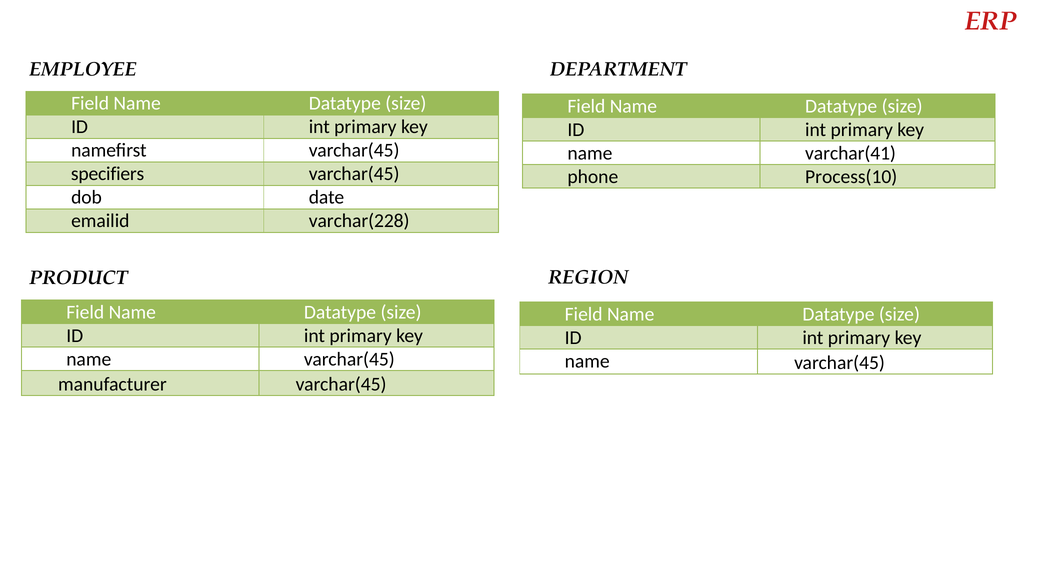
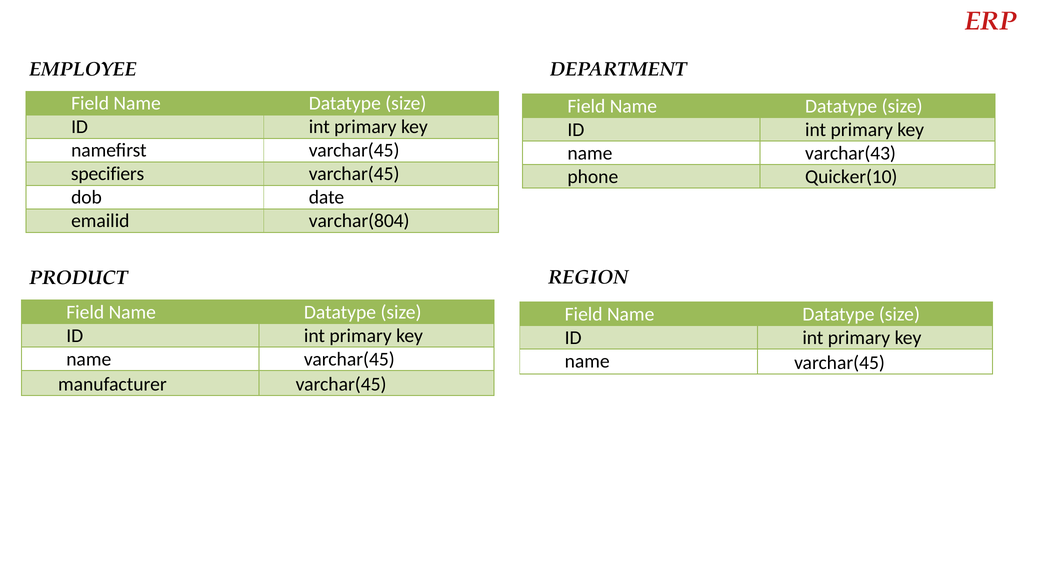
varchar(41: varchar(41 -> varchar(43 (851, 153)
Process(10: Process(10 -> Quicker(10 (851, 177)
varchar(228: varchar(228 -> varchar(804 (359, 221)
